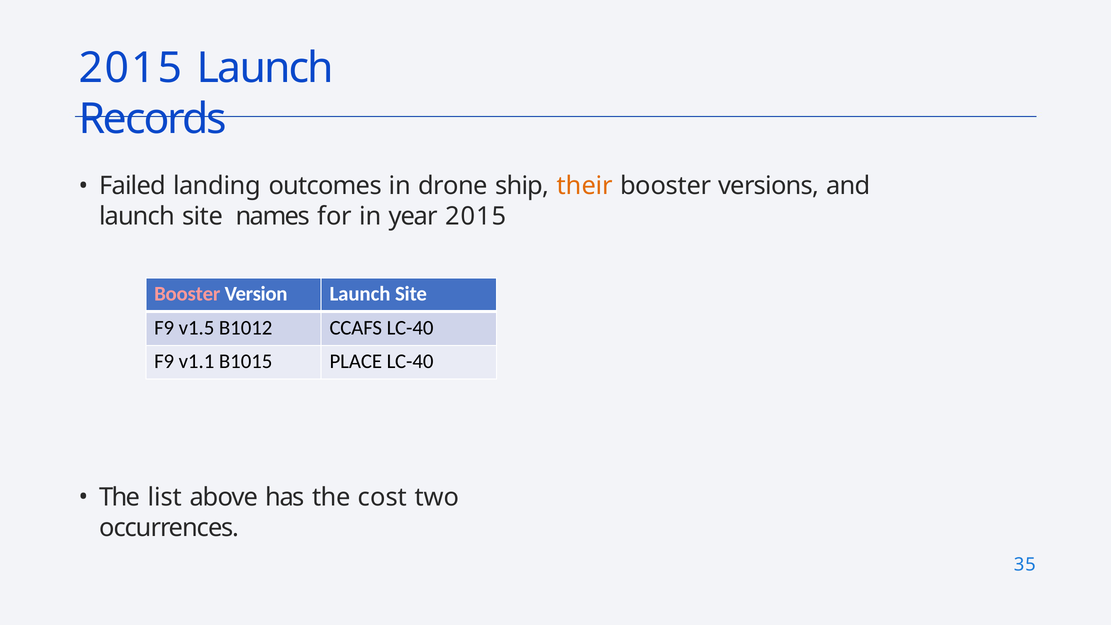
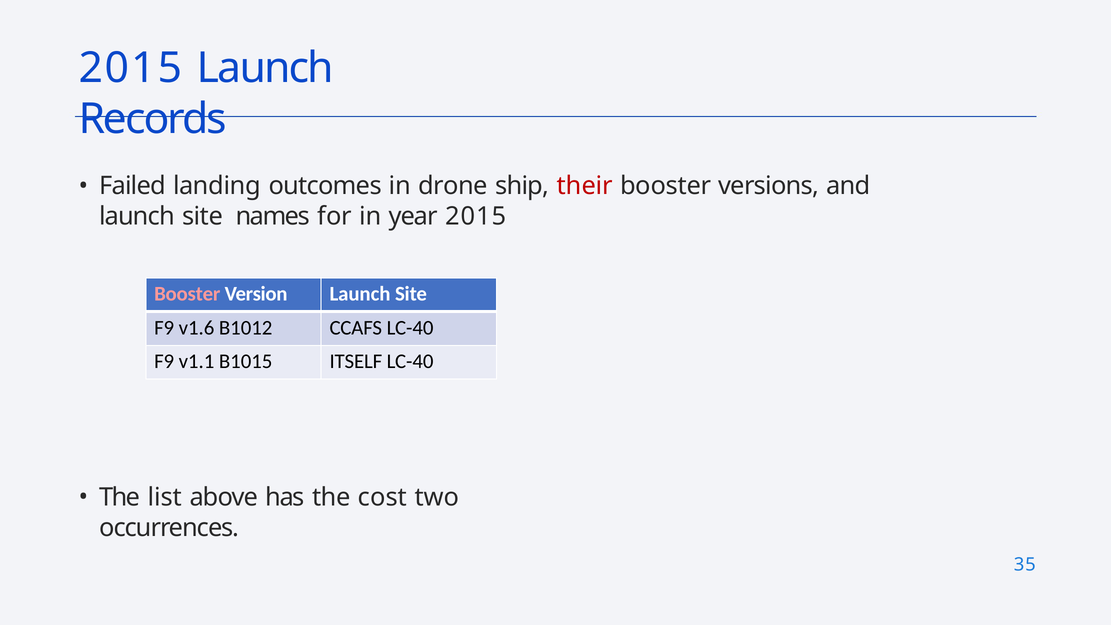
their colour: orange -> red (585, 186)
v1.5: v1.5 -> v1.6 (197, 328)
PLACE: PLACE -> ITSELF (356, 361)
